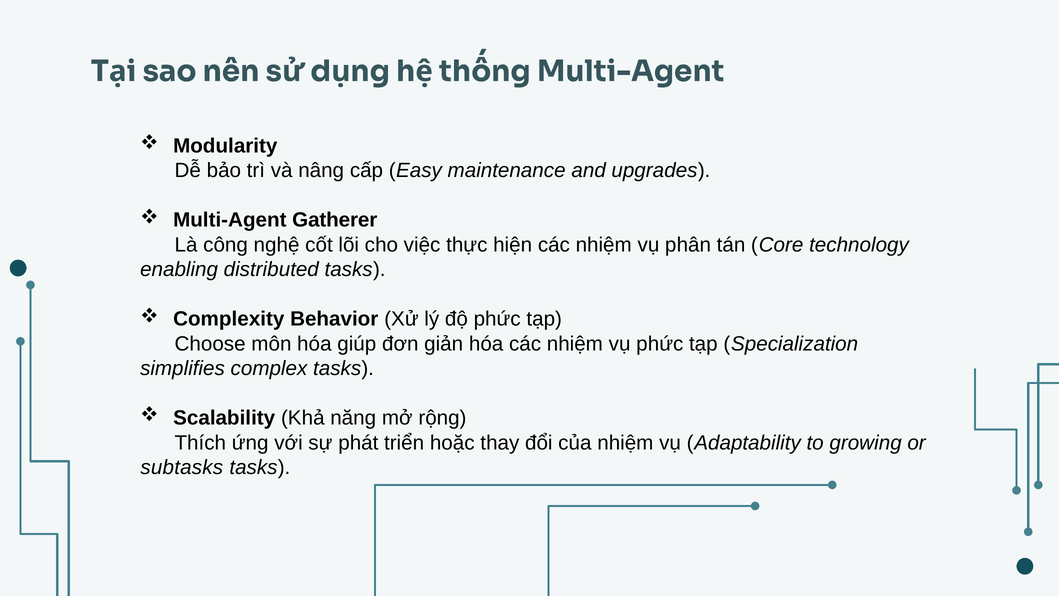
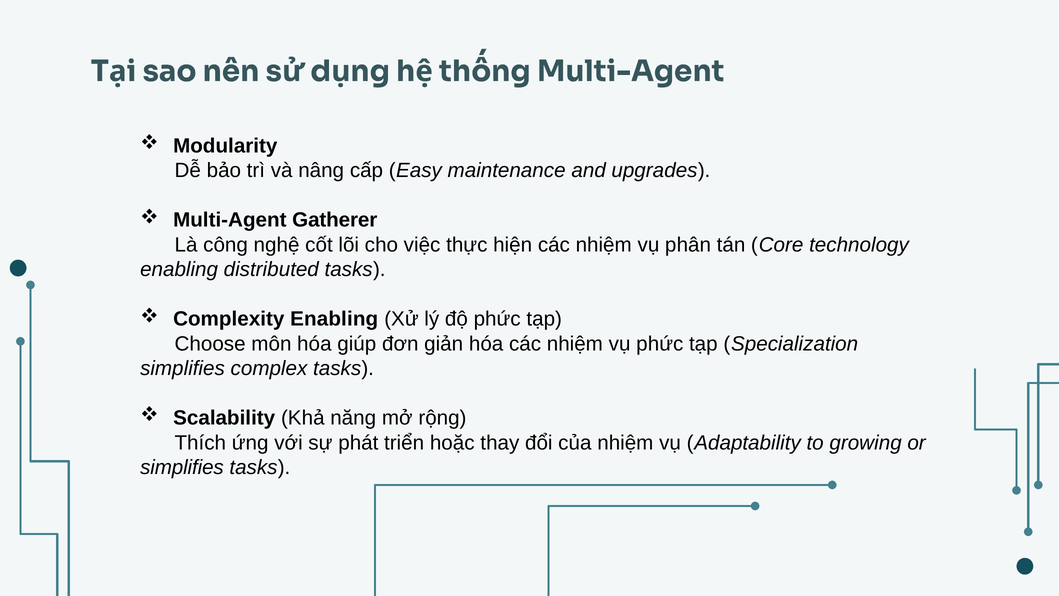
Complexity Behavior: Behavior -> Enabling (334, 319)
subtasks: subtasks -> simplifies (182, 467)
